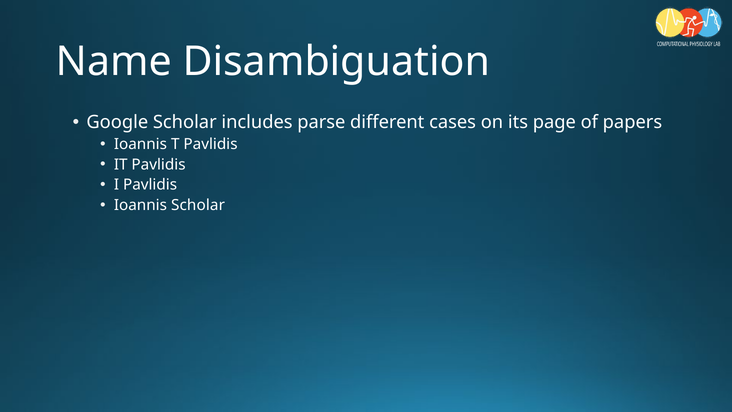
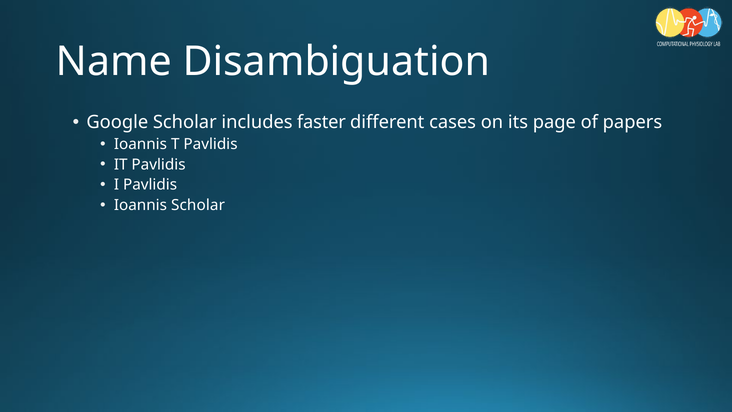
parse: parse -> faster (321, 122)
